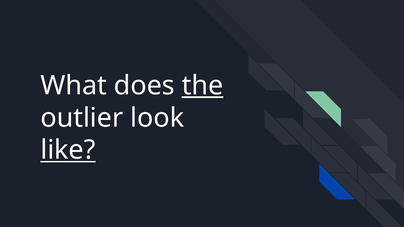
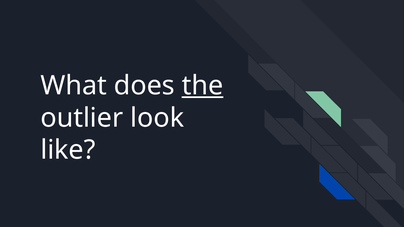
like underline: present -> none (68, 150)
